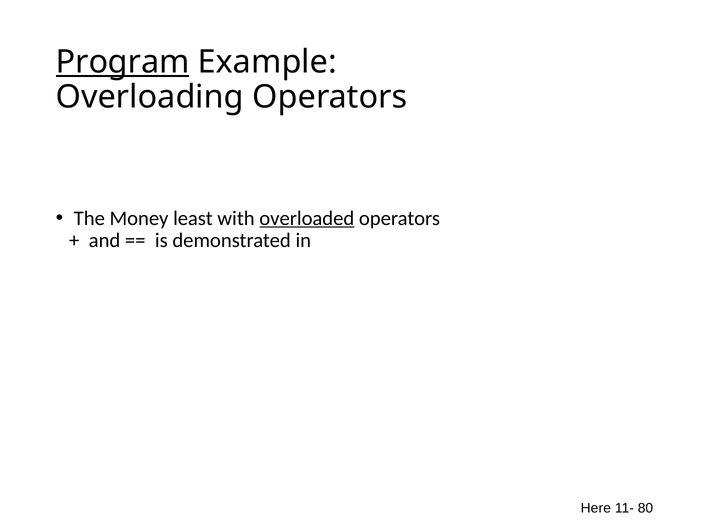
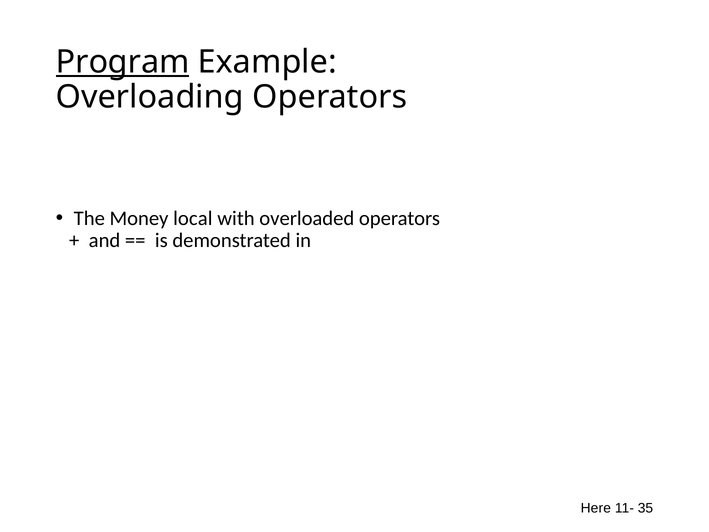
least: least -> local (193, 218)
overloaded underline: present -> none (307, 218)
80: 80 -> 35 (645, 508)
